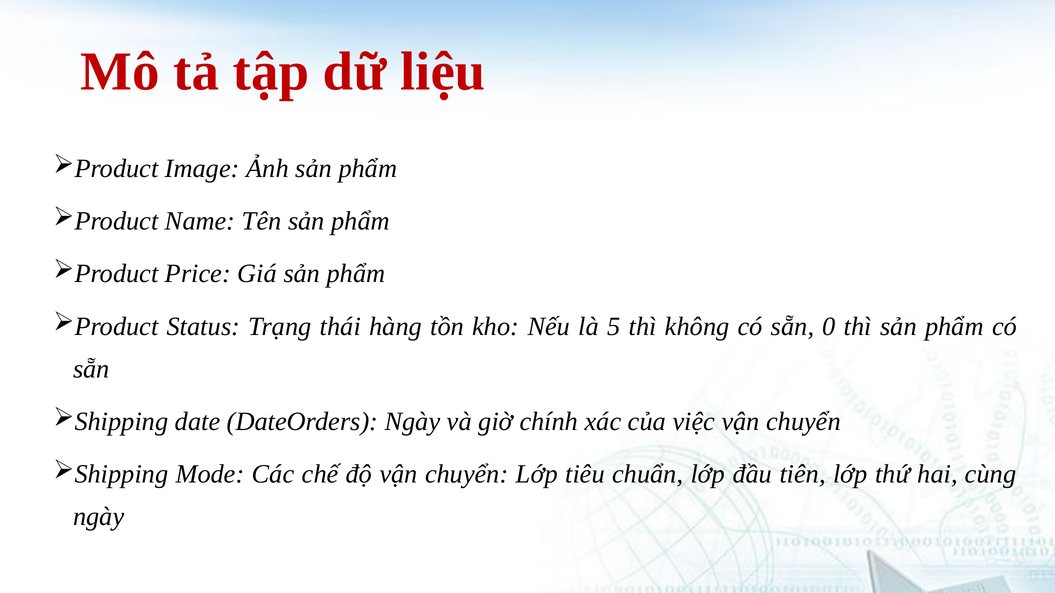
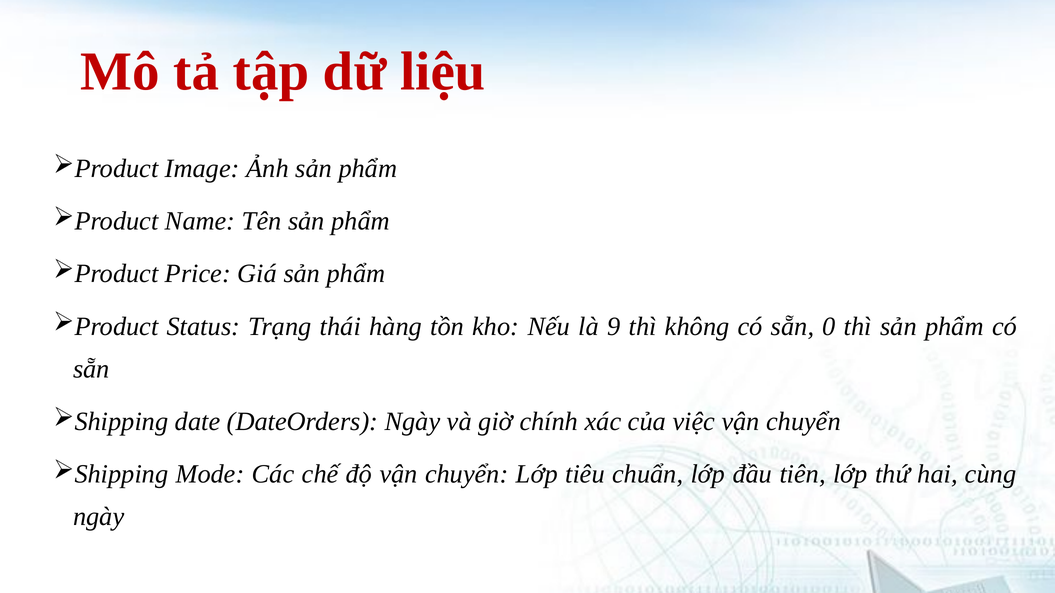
5: 5 -> 9 (614, 327)
